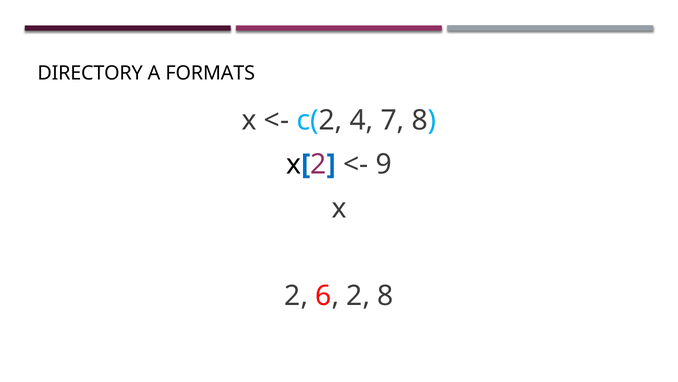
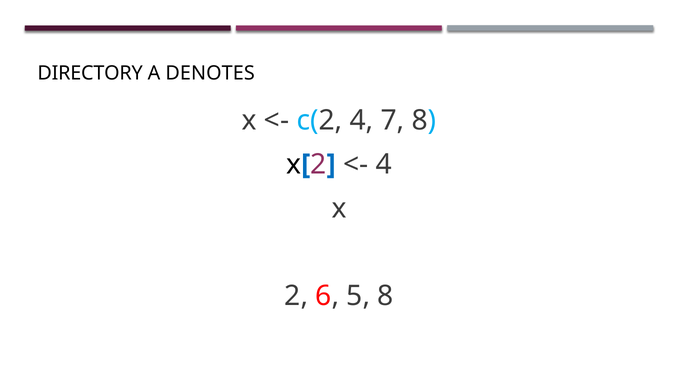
FORMATS: FORMATS -> DENOTES (210, 73)
9: 9 -> 4 (384, 164)
6 2: 2 -> 5 (358, 295)
